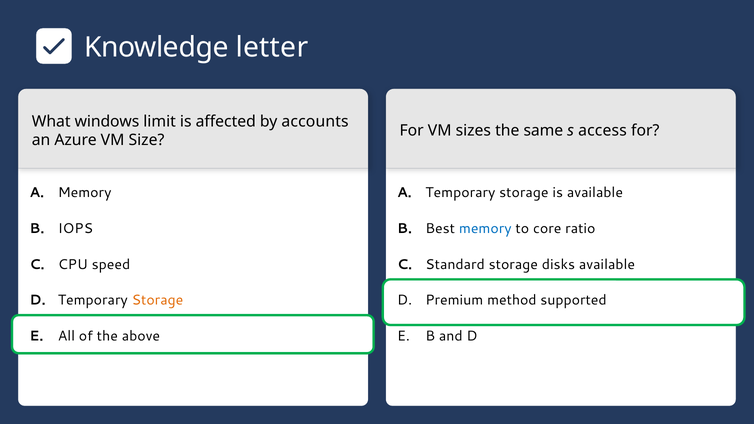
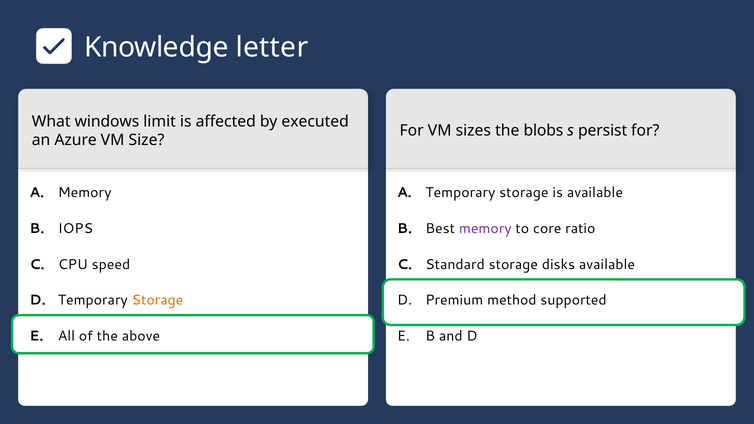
accounts: accounts -> executed (315, 121)
same: same -> blobs (543, 131)
access: access -> persist (603, 131)
memory colour: blue -> purple (485, 229)
